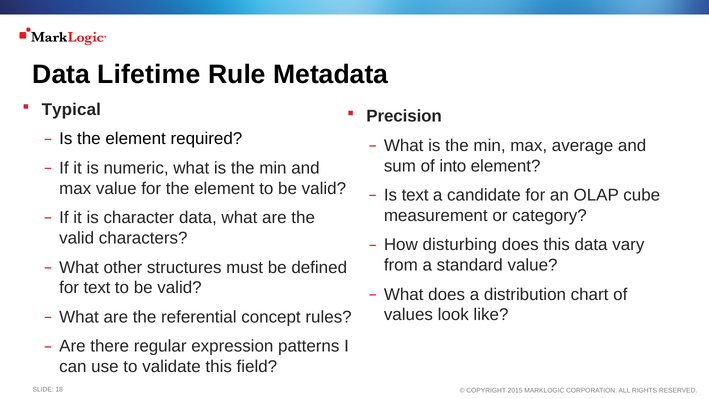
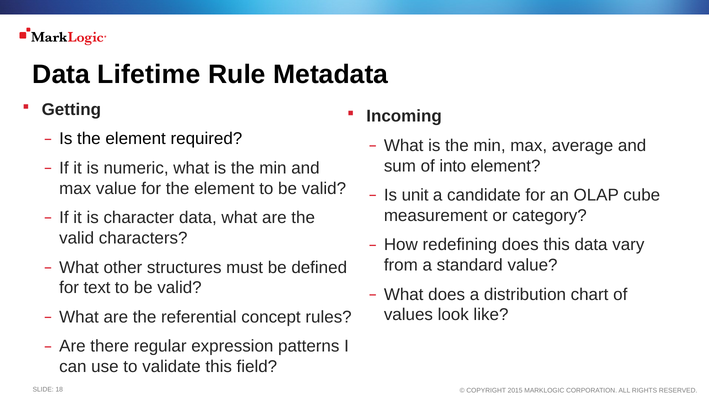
Typical: Typical -> Getting (71, 110)
Precision: Precision -> Incoming (404, 116)
Is text: text -> unit (415, 195)
disturbing: disturbing -> redefining (460, 245)
